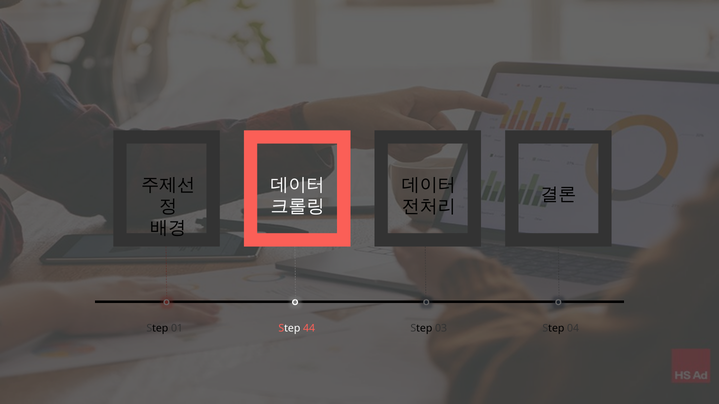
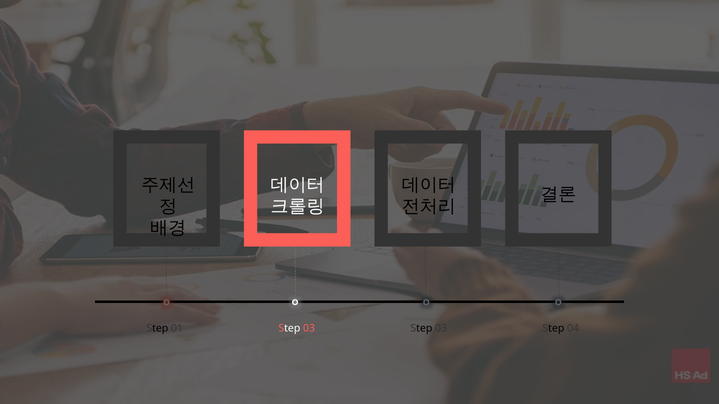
44: 44 -> 03 (309, 329)
